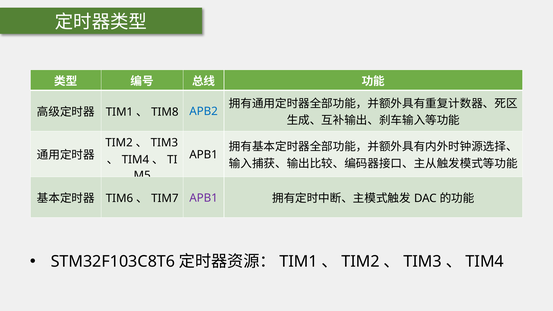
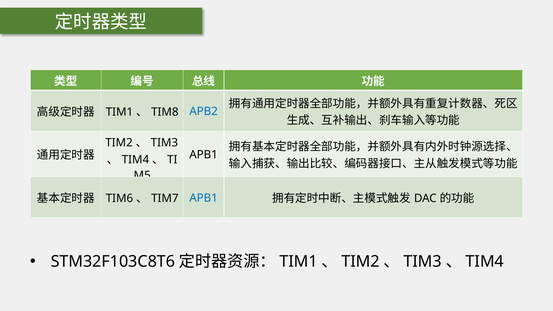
APB1 colour: purple -> blue (204, 198)
